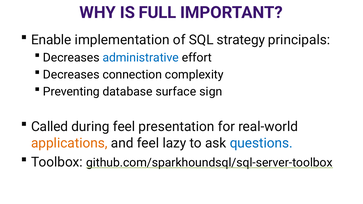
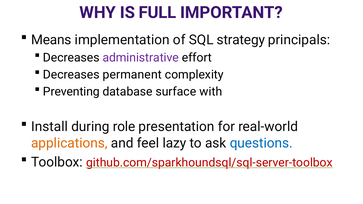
Enable: Enable -> Means (51, 40)
administrative colour: blue -> purple (141, 58)
connection: connection -> permanent (132, 75)
sign: sign -> with (211, 92)
Called: Called -> Install (49, 127)
during feel: feel -> role (124, 127)
github.com/sparkhoundsql/sql-server-toolbox colour: black -> red (209, 163)
